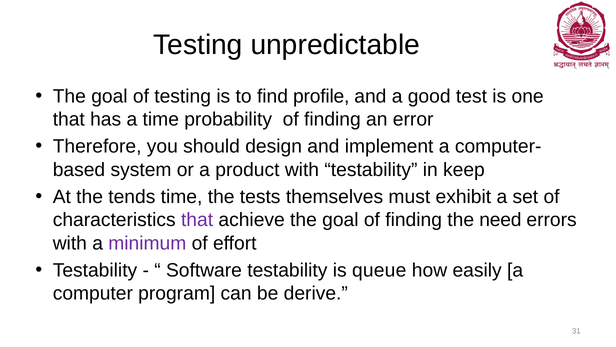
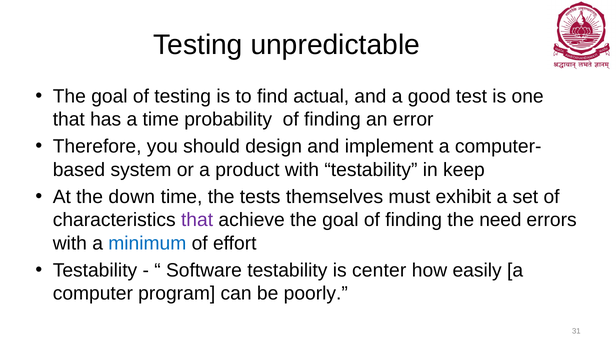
profile: profile -> actual (321, 96)
tends: tends -> down (132, 197)
minimum colour: purple -> blue (147, 243)
queue: queue -> center (379, 270)
derive: derive -> poorly (316, 293)
